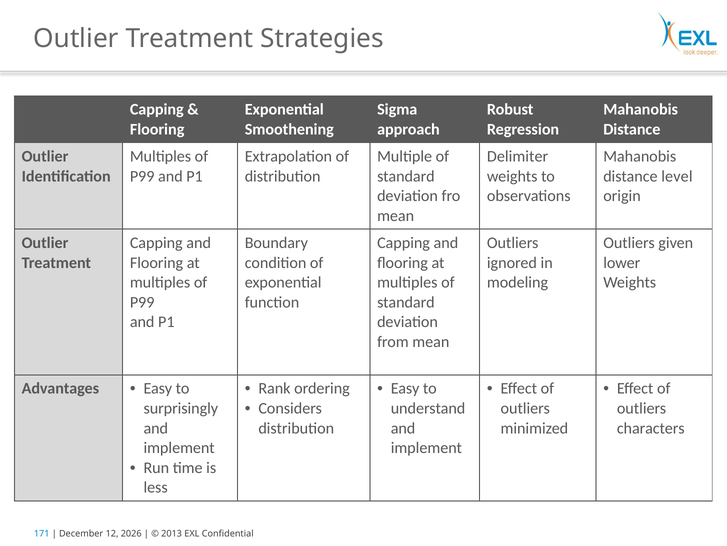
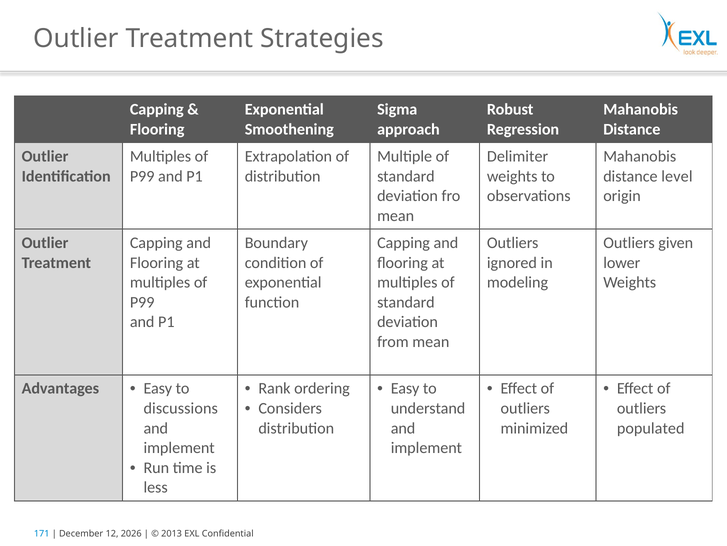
surprisingly: surprisingly -> discussions (181, 408)
characters: characters -> populated (651, 428)
